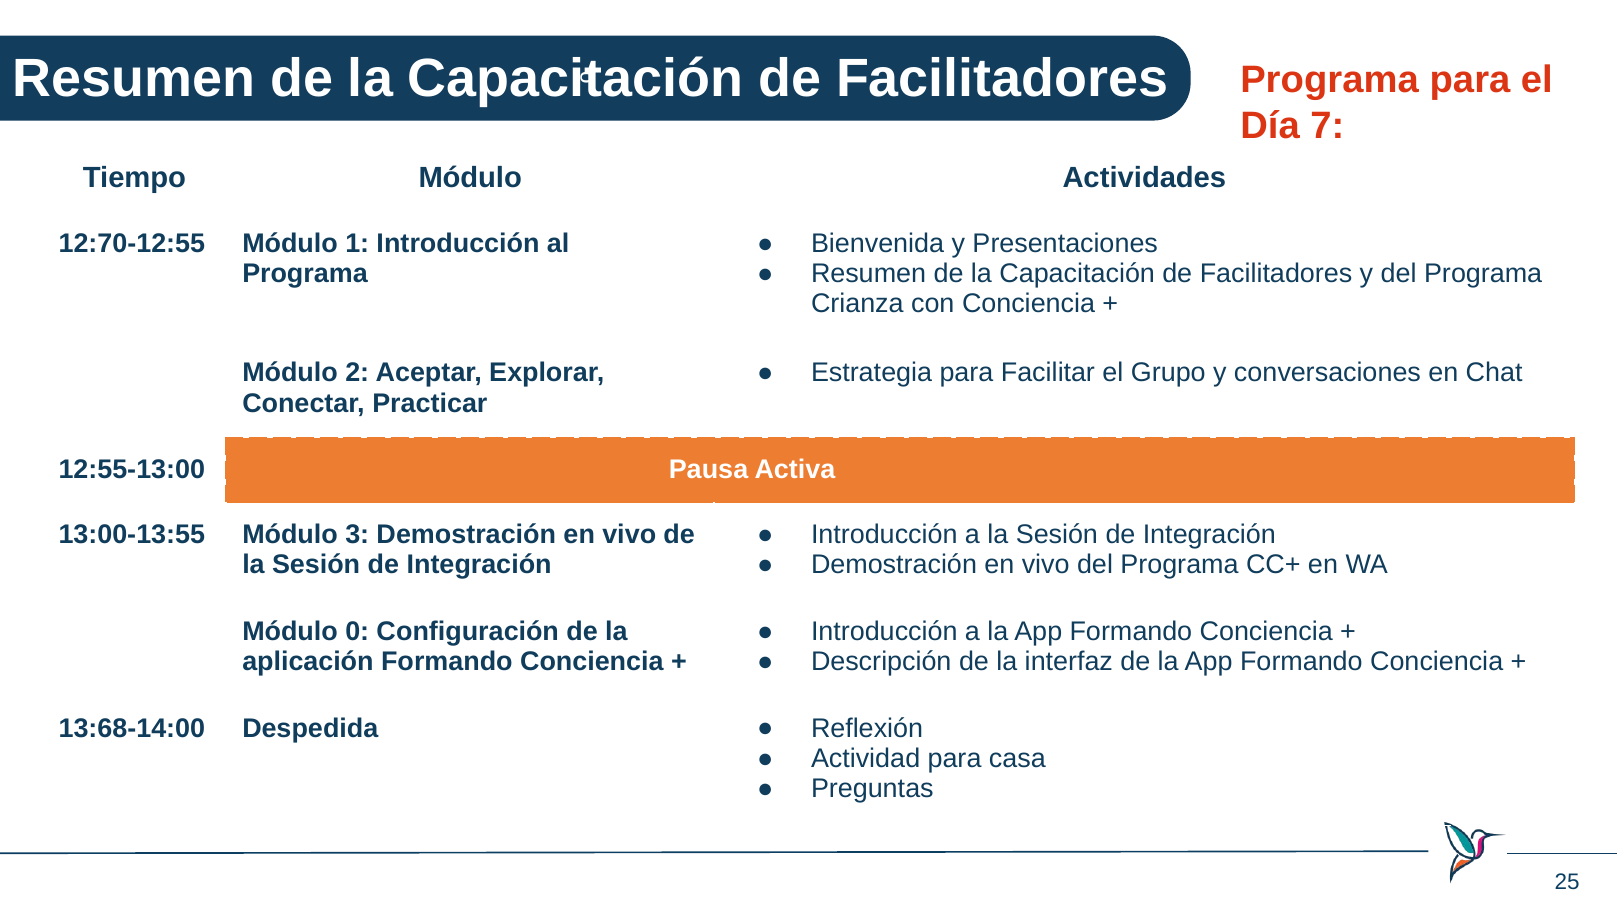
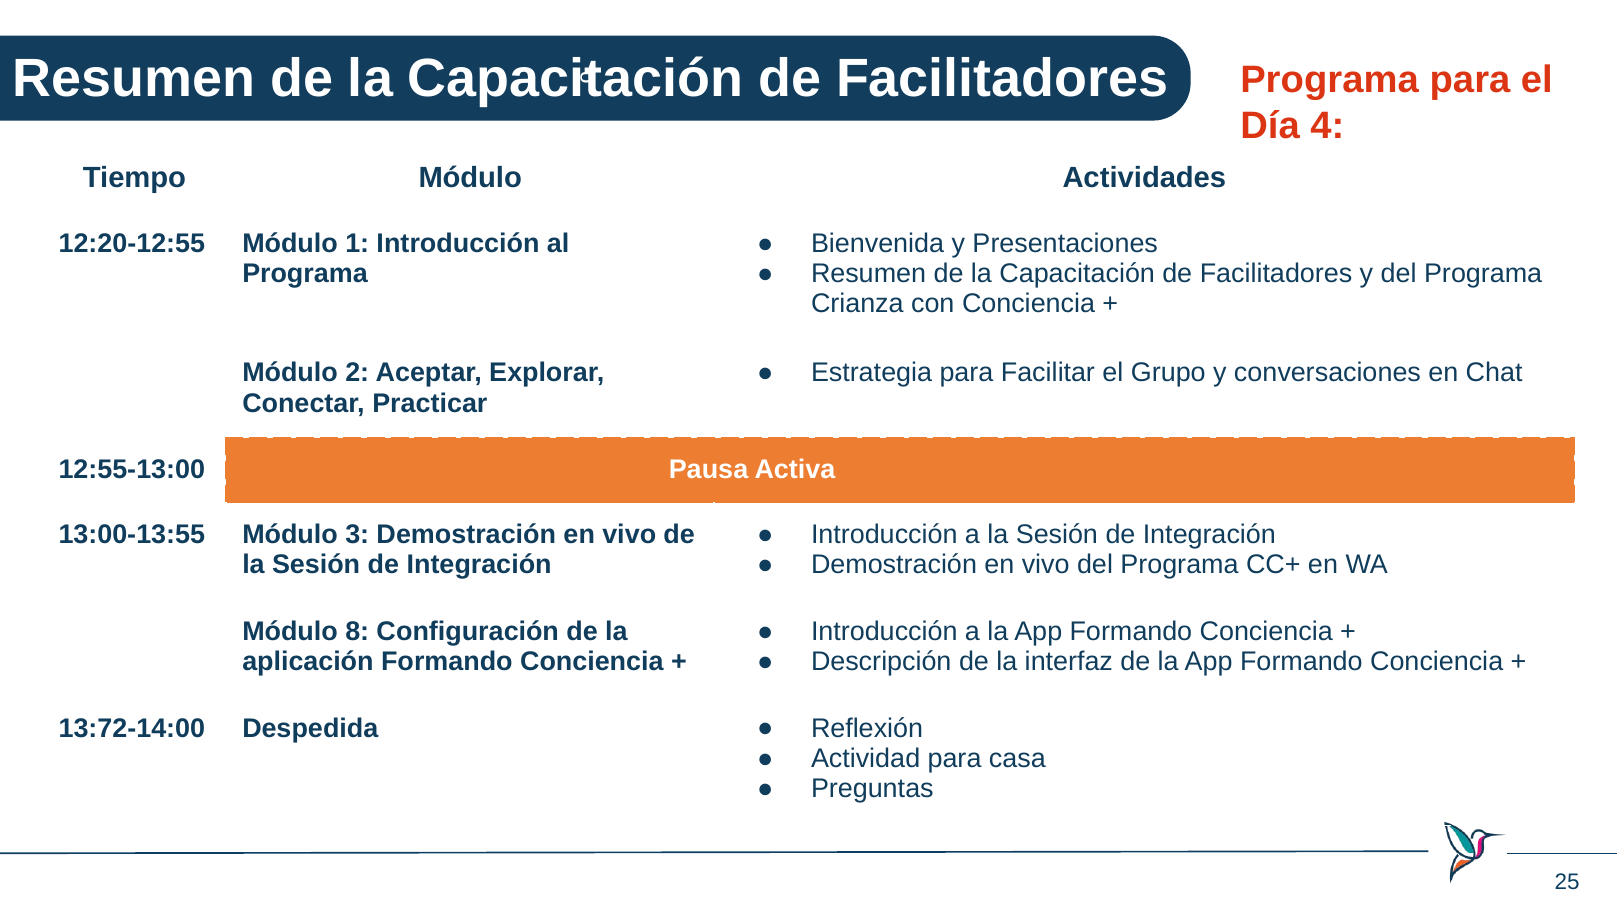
7: 7 -> 4 (1327, 126)
12:70-12:55: 12:70-12:55 -> 12:20-12:55 (132, 244)
0: 0 -> 8 (357, 632)
13:68-14:00: 13:68-14:00 -> 13:72-14:00 (132, 729)
